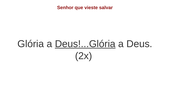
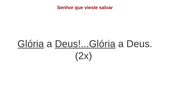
Glória underline: none -> present (31, 44)
